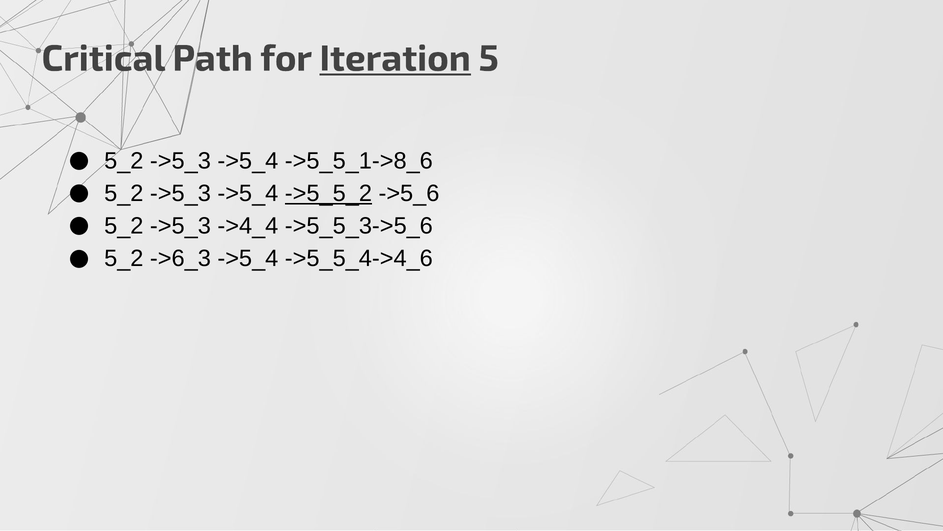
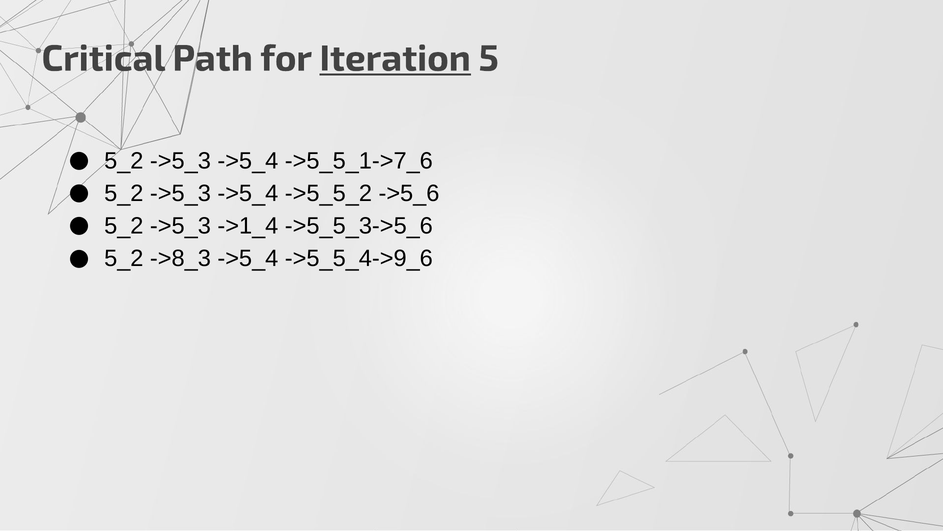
->5_5_1->8_6: ->5_5_1->8_6 -> ->5_5_1->7_6 (359, 161)
->5_5_2 underline: present -> none (328, 193)
->4_4: ->4_4 -> ->1_4 (248, 226)
->6_3: ->6_3 -> ->8_3 (180, 258)
->5_5_4->4_6: ->5_5_4->4_6 -> ->5_5_4->9_6 (359, 258)
